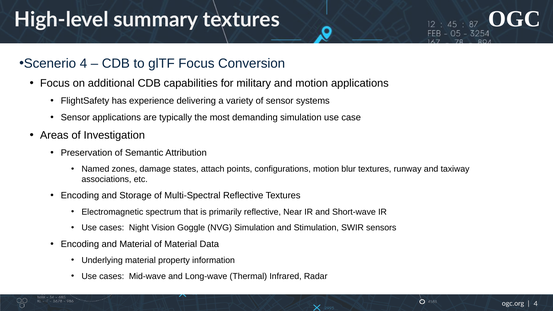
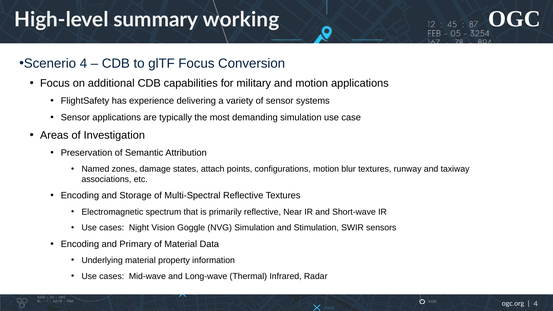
summary textures: textures -> working (241, 20)
and Material: Material -> Primary (136, 244)
